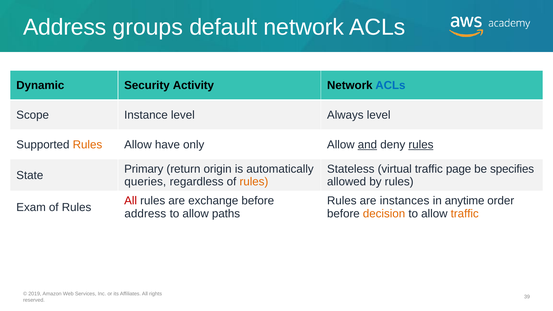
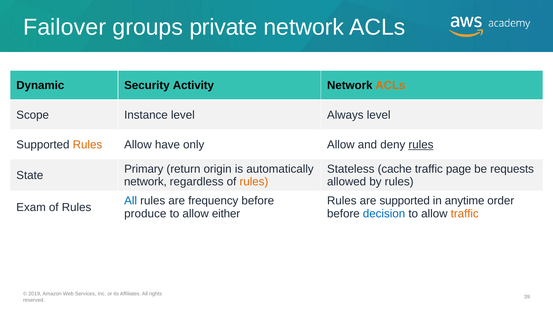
Address: Address -> Failover (65, 27)
default: default -> private (223, 27)
ACLs colour: blue -> orange (390, 85)
and underline: present -> none (367, 145)
virtual: virtual -> cache (395, 169)
specifies: specifies -> requests (512, 169)
queries: queries -> network (145, 182)
All colour: red -> blue (131, 201)
exchange: exchange -> frequency (213, 201)
are instances: instances -> supported (405, 201)
address: address -> produce (145, 214)
paths: paths -> either (226, 214)
decision colour: orange -> blue (384, 214)
